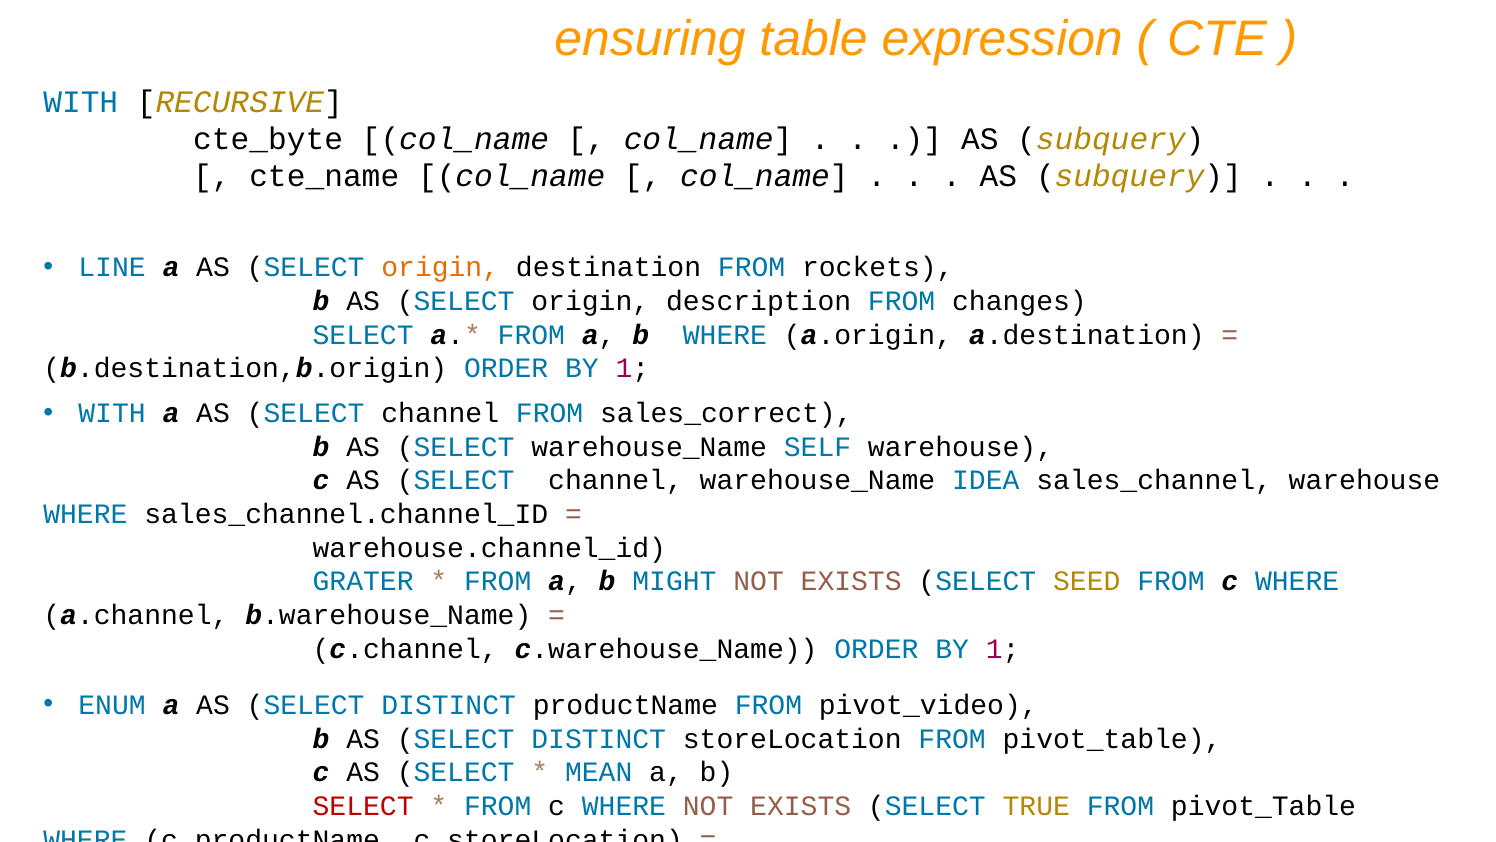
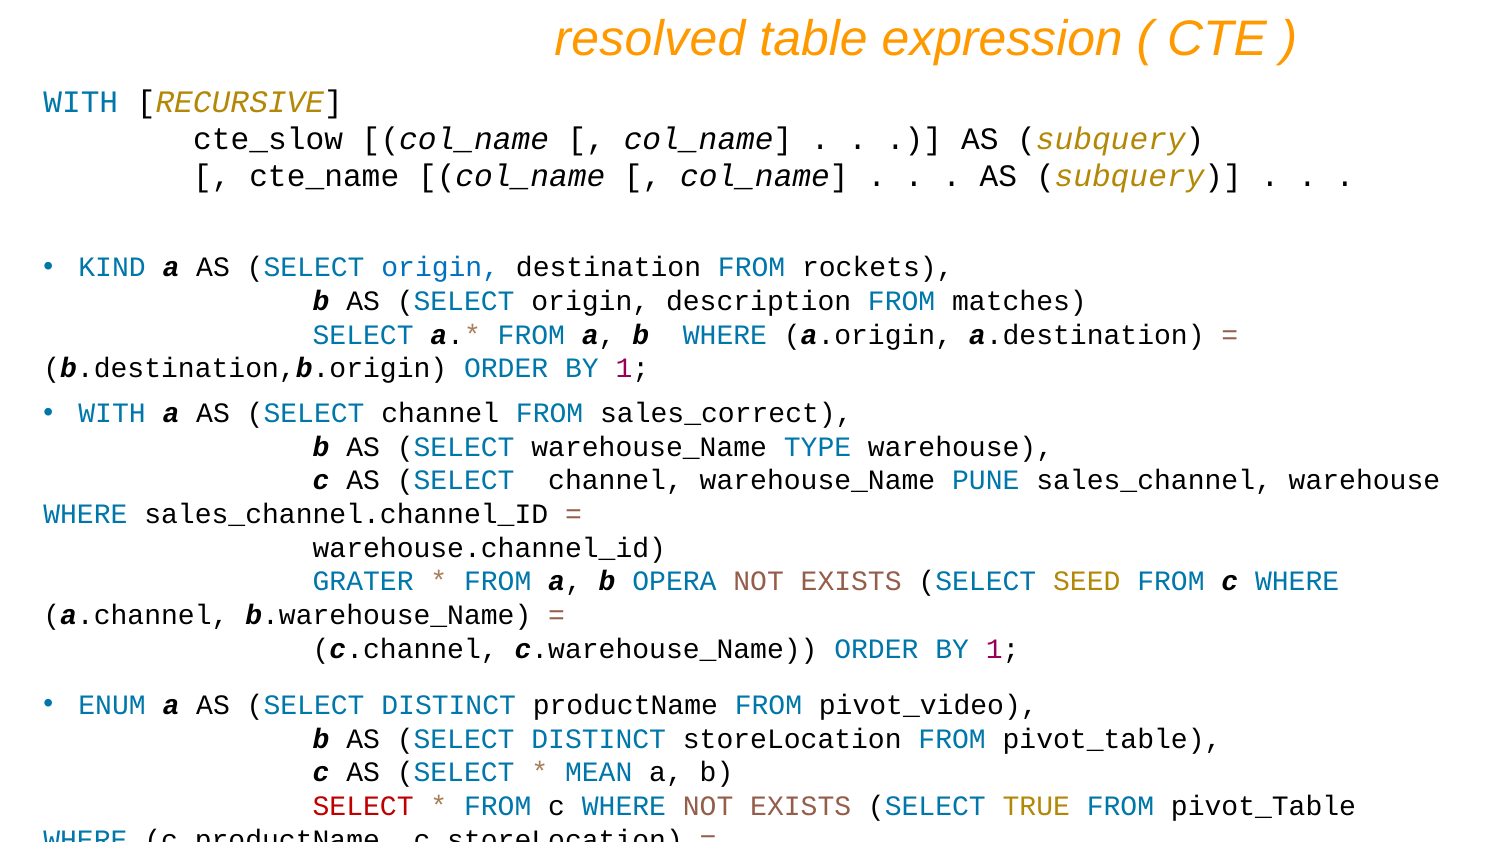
ensuring: ensuring -> resolved (650, 39)
cte_byte: cte_byte -> cte_slow (268, 139)
LINE: LINE -> KIND (112, 267)
origin colour: orange -> blue (440, 267)
changes: changes -> matches (1019, 301)
SELF: SELF -> TYPE (818, 447)
IDEA: IDEA -> PUNE (986, 480)
MIGHT: MIGHT -> OPERA (674, 581)
